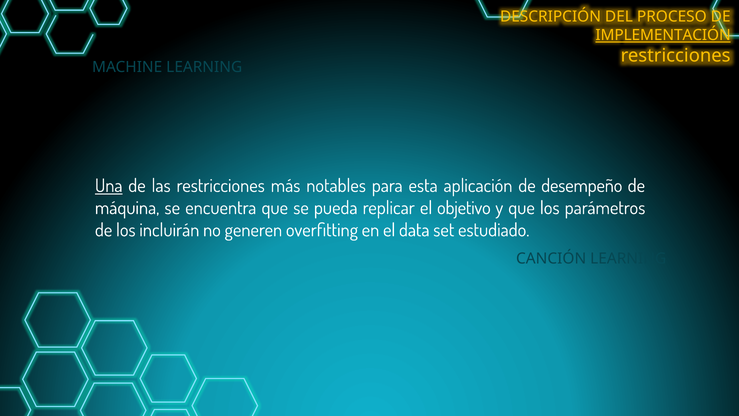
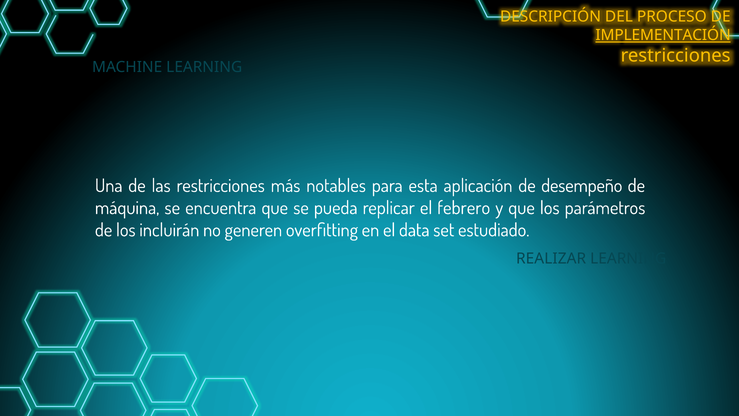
Una underline: present -> none (109, 186)
objetivo: objetivo -> febrero (464, 208)
CANCIÓN: CANCIÓN -> REALIZAR (551, 258)
